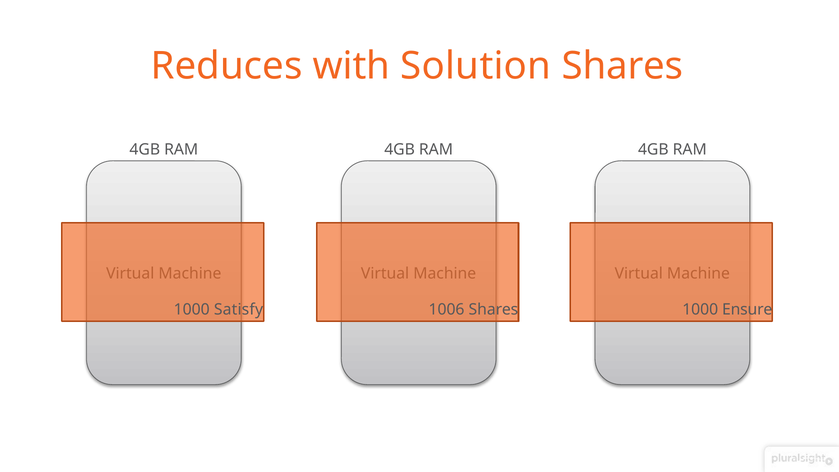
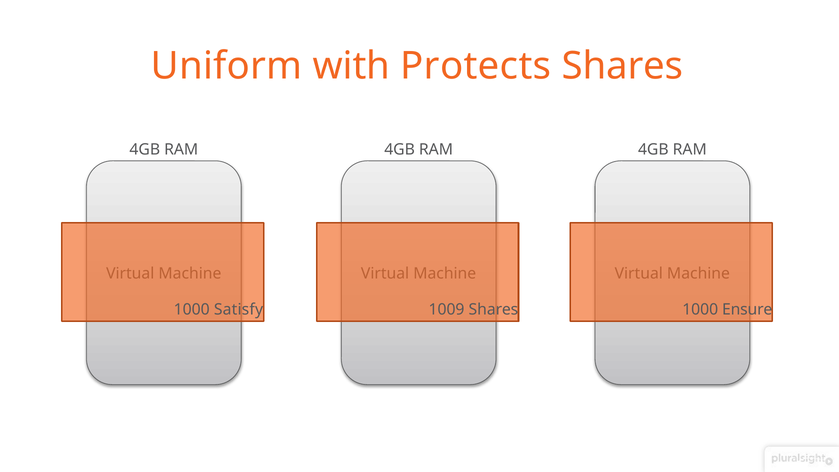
Reduces: Reduces -> Uniform (226, 66)
Solution: Solution -> Protects (476, 66)
1006: 1006 -> 1009 (447, 310)
